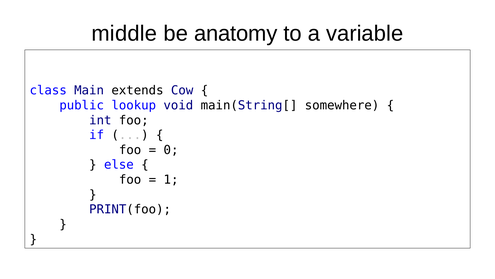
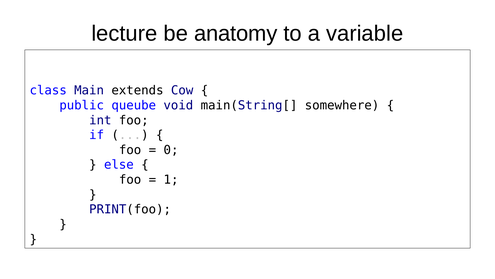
middle: middle -> lecture (124, 33)
lookup: lookup -> queube (134, 105)
